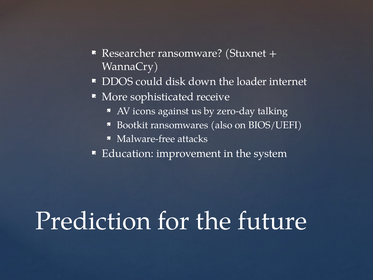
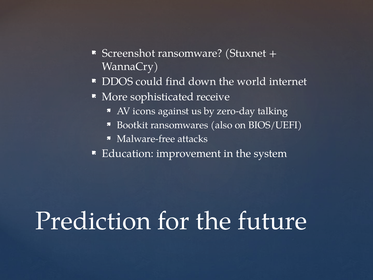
Researcher: Researcher -> Screenshot (129, 53)
disk: disk -> find (176, 82)
loader: loader -> world (252, 82)
